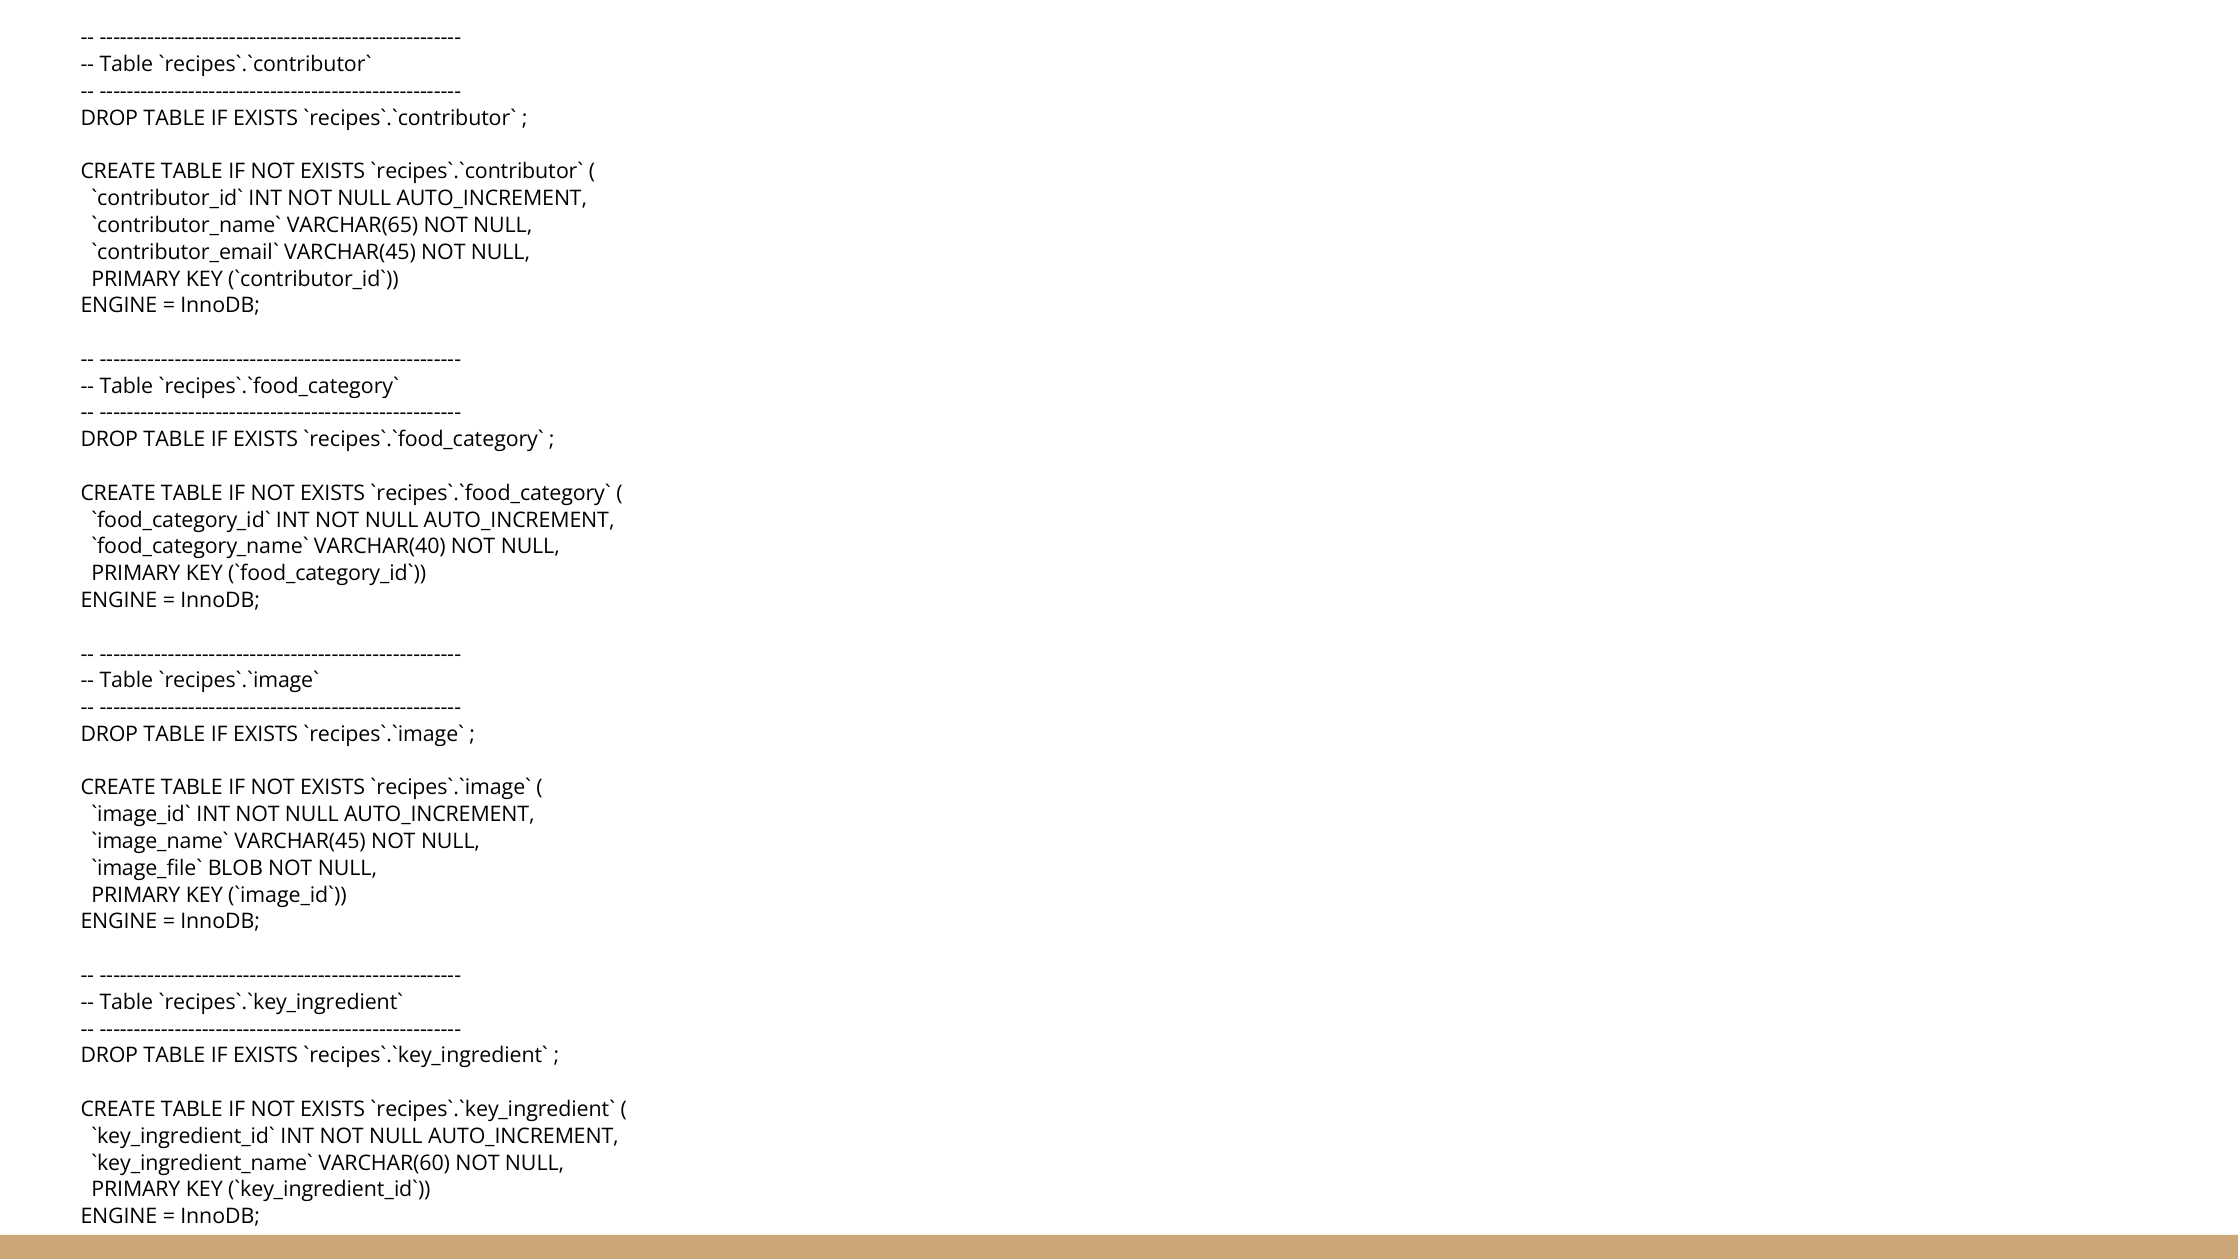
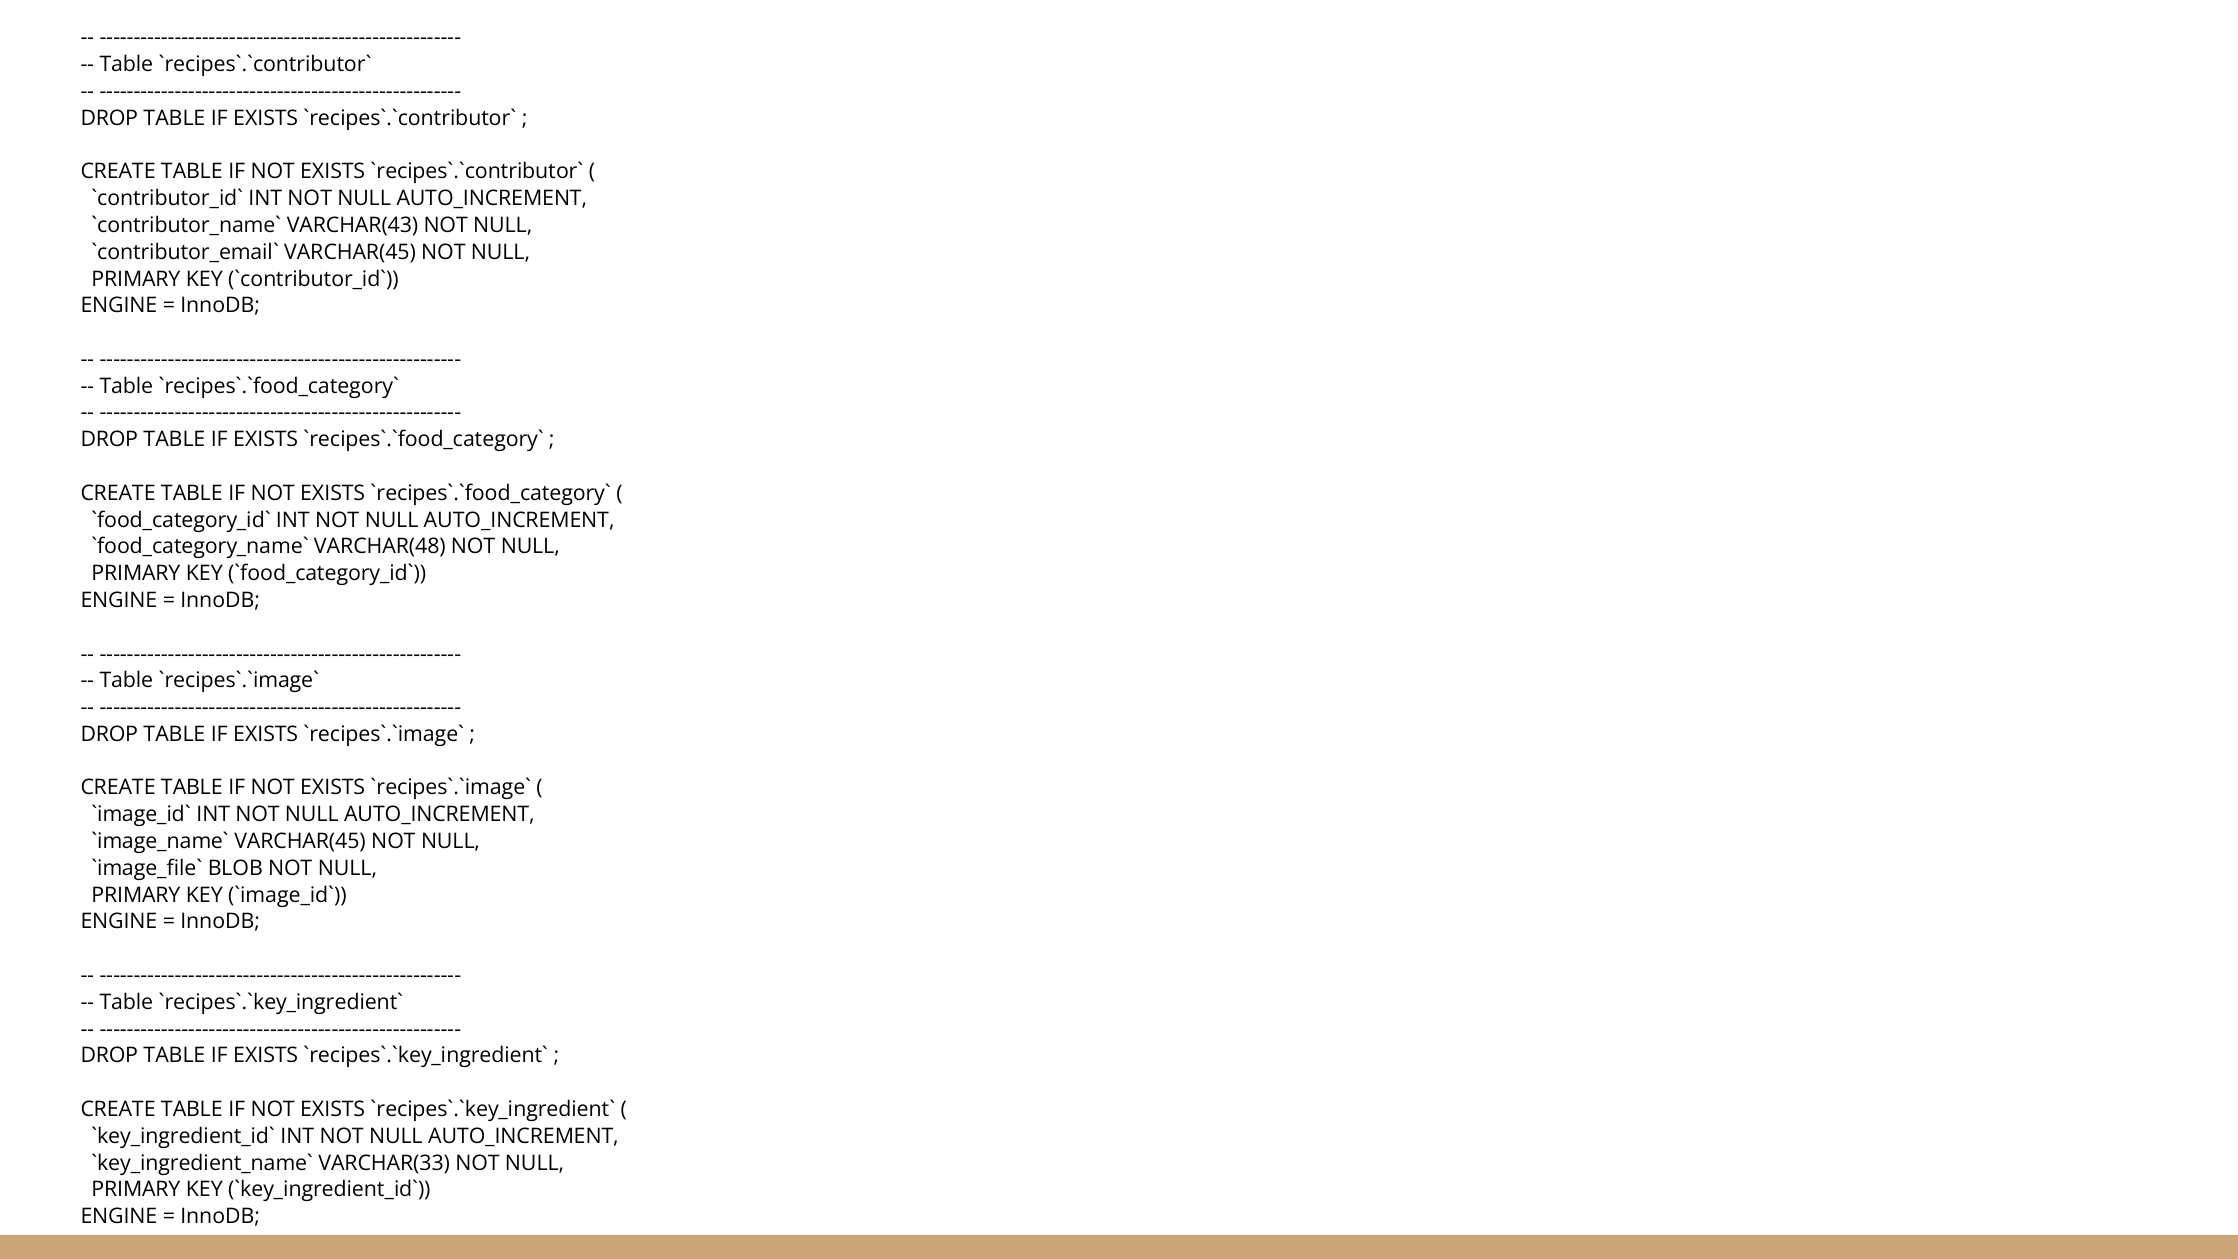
VARCHAR(65: VARCHAR(65 -> VARCHAR(43 (352, 225)
VARCHAR(40: VARCHAR(40 -> VARCHAR(48 (380, 547)
VARCHAR(60: VARCHAR(60 -> VARCHAR(33 (384, 1163)
